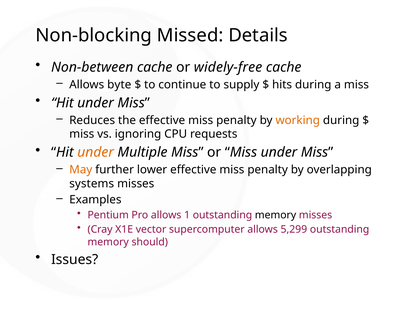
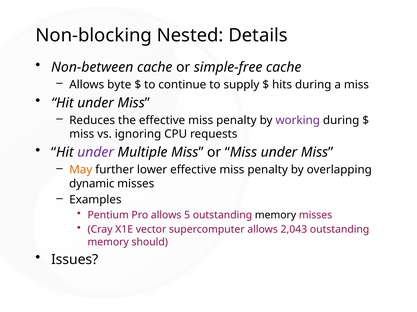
Missed: Missed -> Nested (190, 36)
widely‐free: widely‐free -> simple‐free (228, 67)
working colour: orange -> purple (298, 121)
under colour: orange -> purple (96, 153)
systems: systems -> dynamic (92, 184)
1: 1 -> 5 (187, 216)
5,299: 5,299 -> 2,043 (294, 230)
